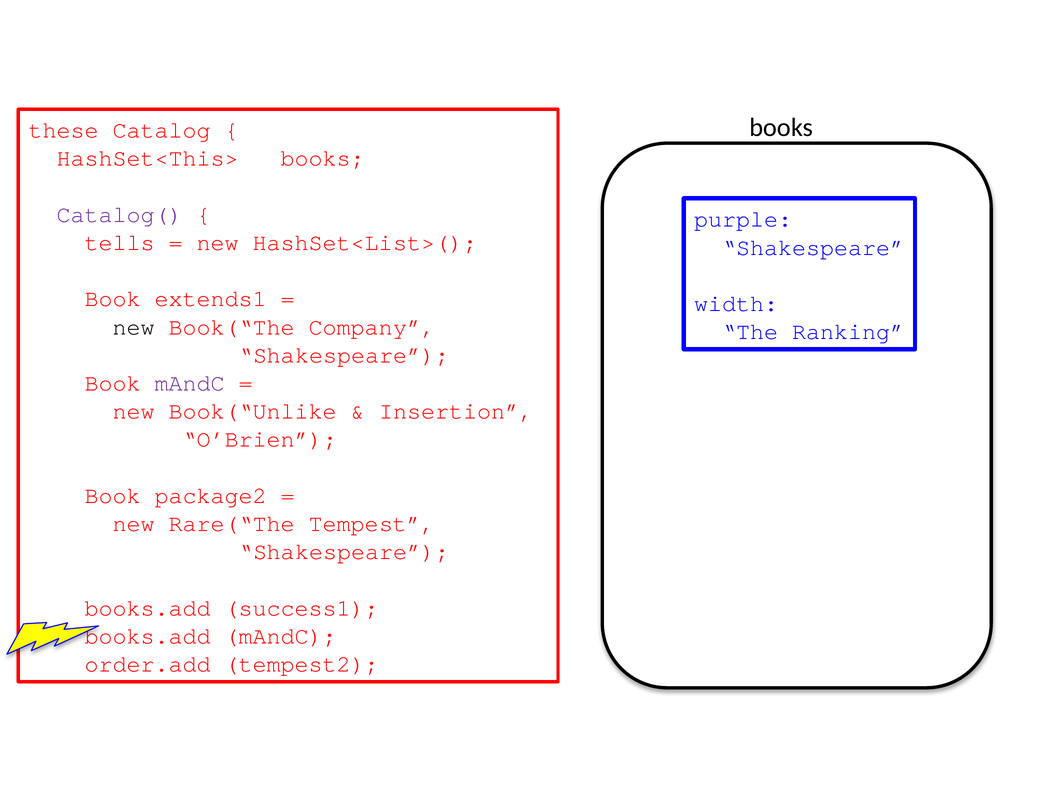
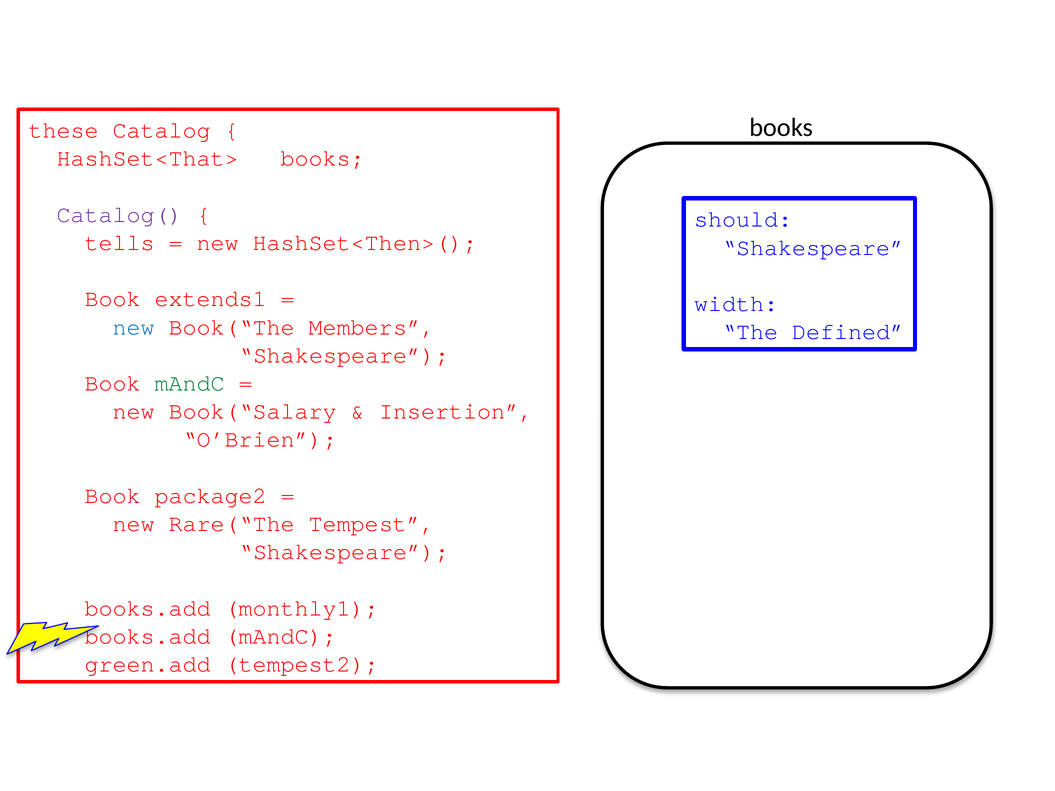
HashSet<This>: HashSet<This> -> HashSet<That> (148, 158)
purple: purple -> should (743, 219)
HashSet<List>(: HashSet<List>( -> HashSet<Then>( (365, 243)
new colour: black -> blue (134, 327)
Company: Company -> Members (372, 327)
Ranking: Ranking -> Defined (848, 332)
mAndC colour: purple -> green (190, 383)
Book(“Unlike: Book(“Unlike -> Book(“Salary (253, 411)
success1: success1 -> monthly1 (302, 608)
order.add: order.add -> green.add (148, 664)
